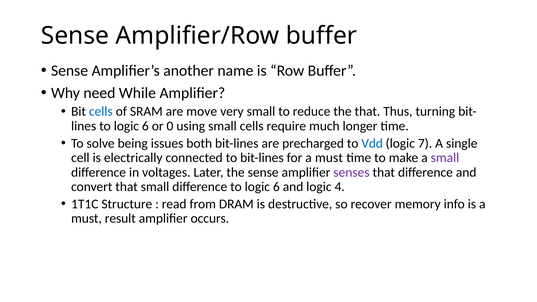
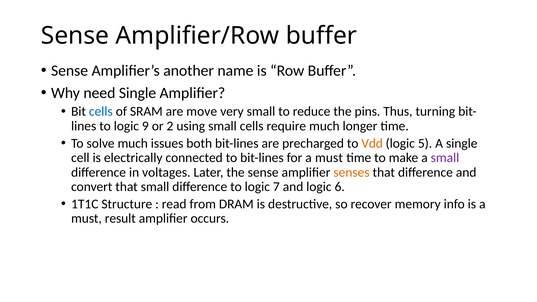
need While: While -> Single (138, 93)
the that: that -> pins (367, 112)
6: 6 -> 9 (145, 126)
0: 0 -> 2 (170, 126)
solve being: being -> much (133, 143)
Vdd colour: blue -> orange (372, 143)
7: 7 -> 5 (425, 143)
senses colour: purple -> orange (351, 172)
difference to logic 6: 6 -> 7 (276, 187)
4: 4 -> 6 (340, 187)
